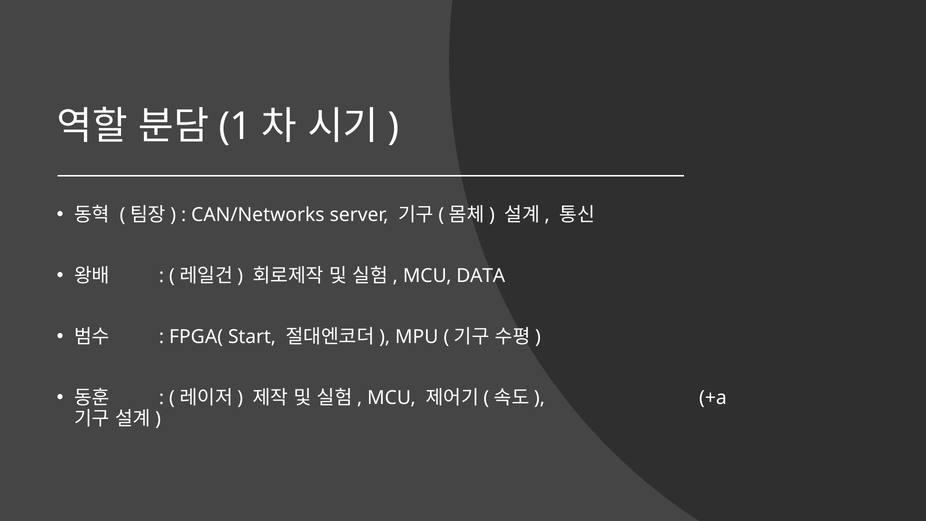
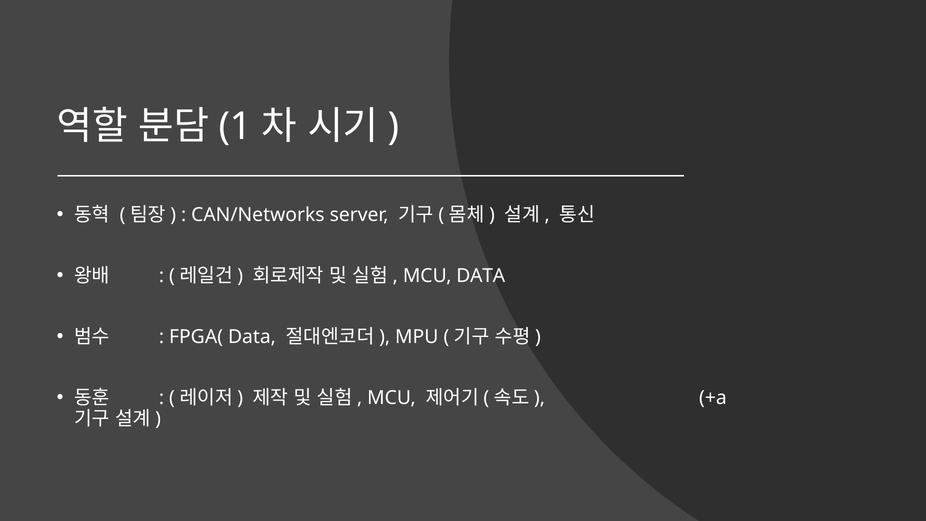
FPGA( Start: Start -> Data (252, 337)
